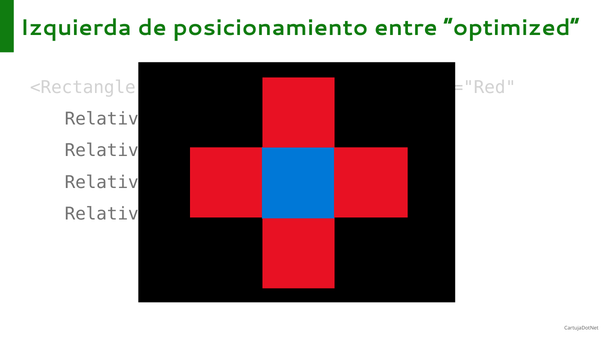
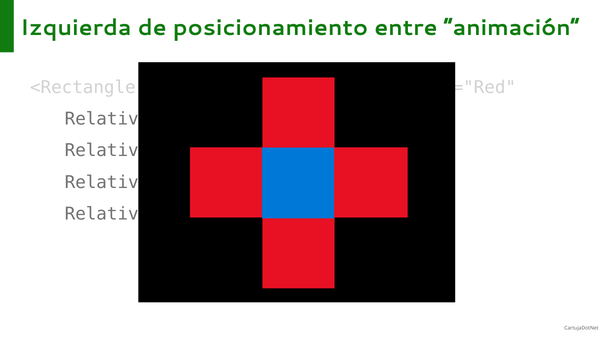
optimized: optimized -> animación (512, 28)
